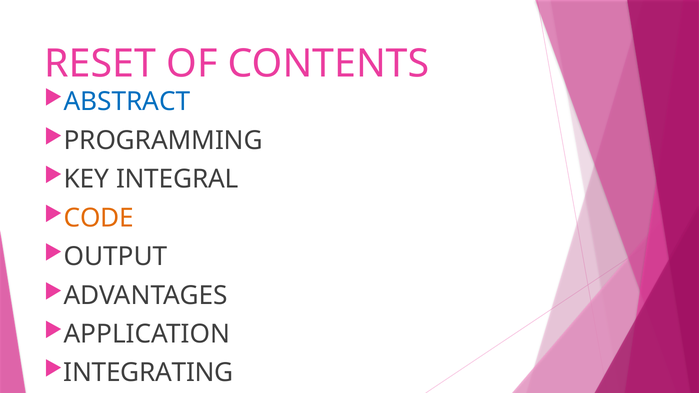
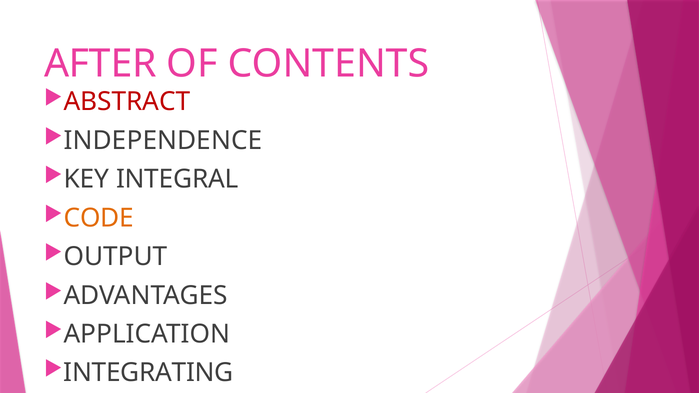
RESET: RESET -> AFTER (100, 64)
ABSTRACT colour: blue -> red (127, 102)
PROGRAMMING: PROGRAMMING -> INDEPENDENCE (163, 141)
